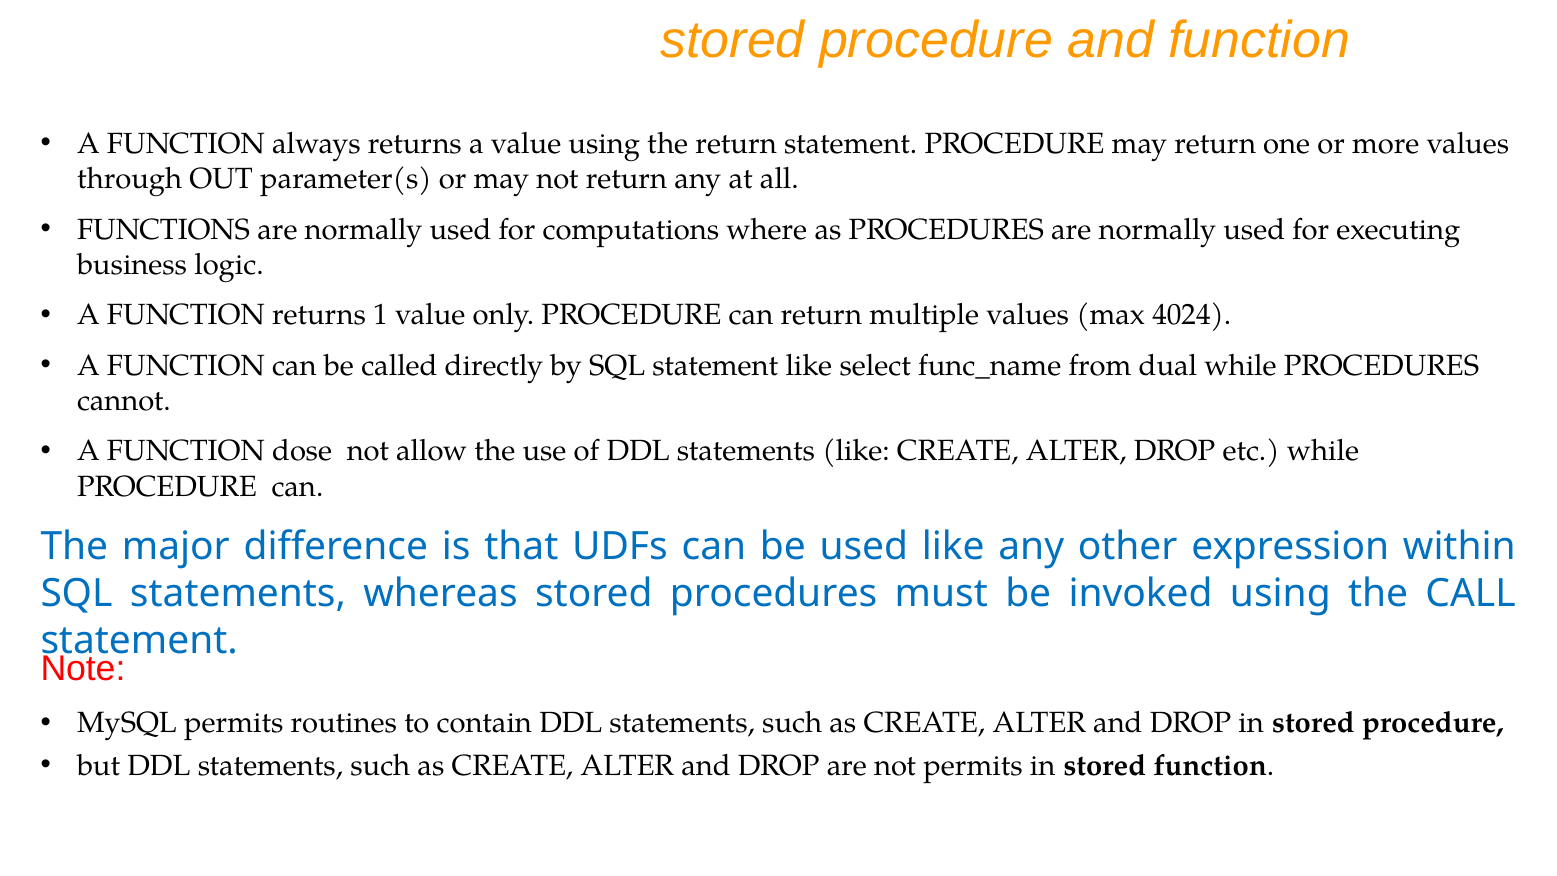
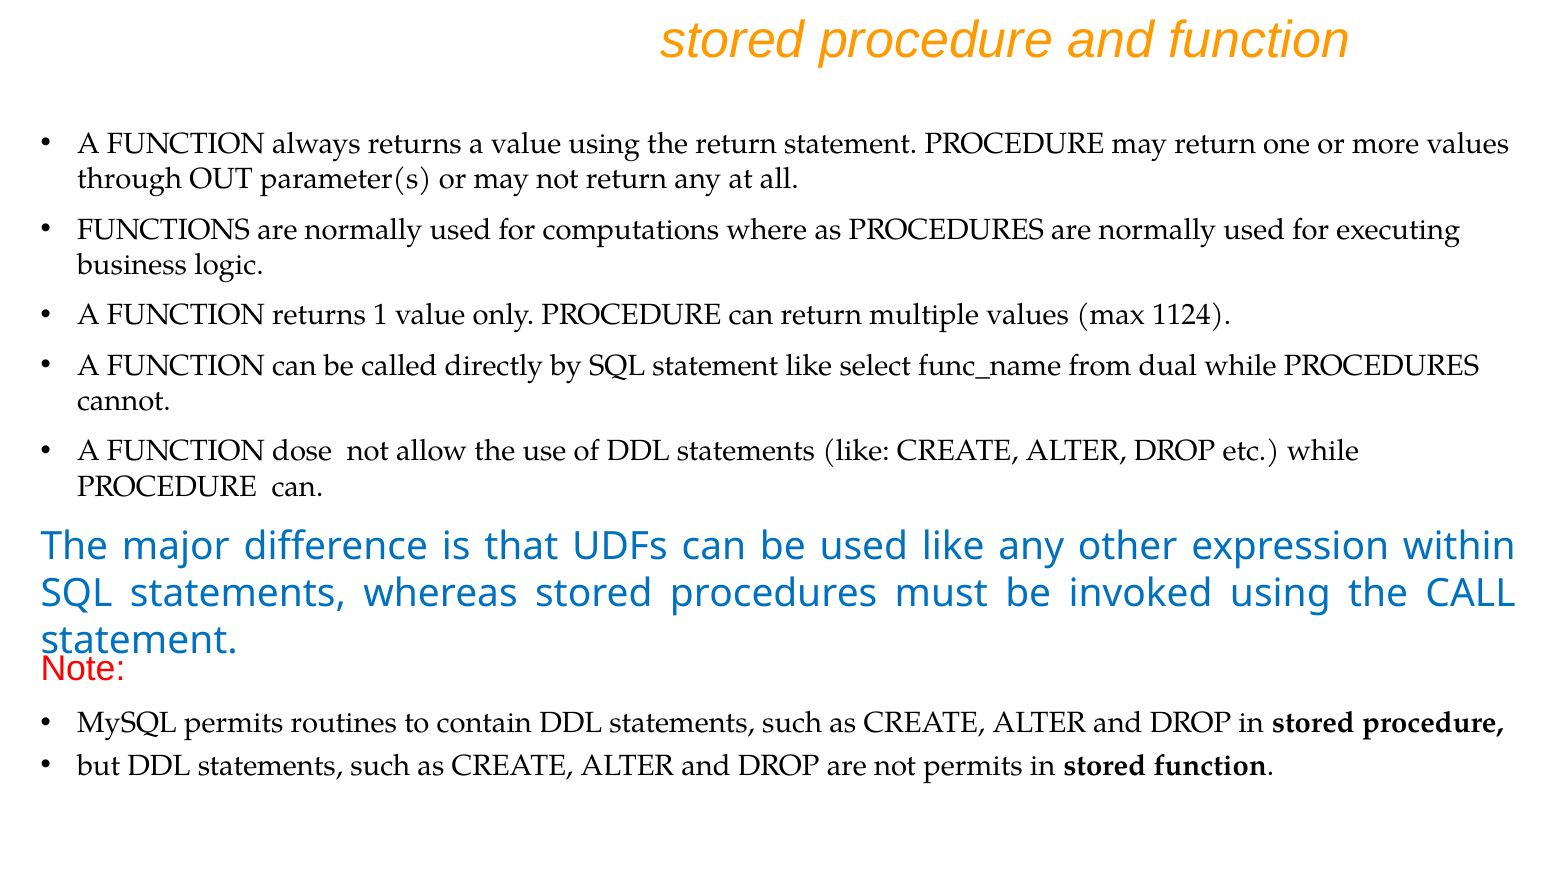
4024: 4024 -> 1124 (1192, 315)
